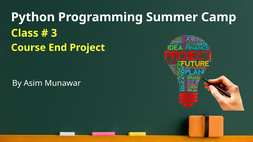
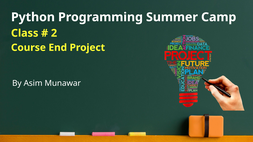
3: 3 -> 2 (54, 33)
